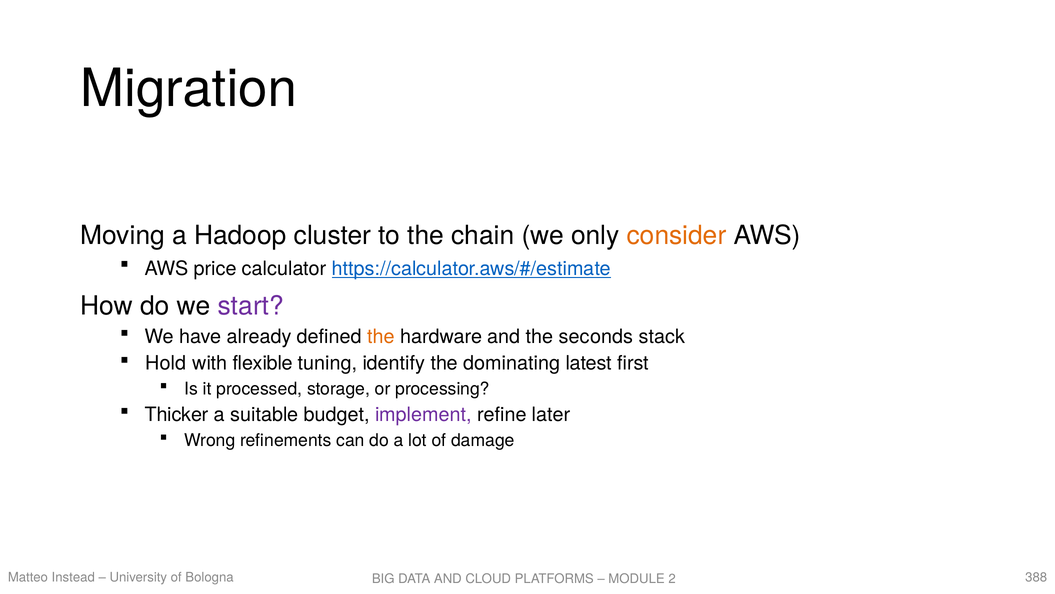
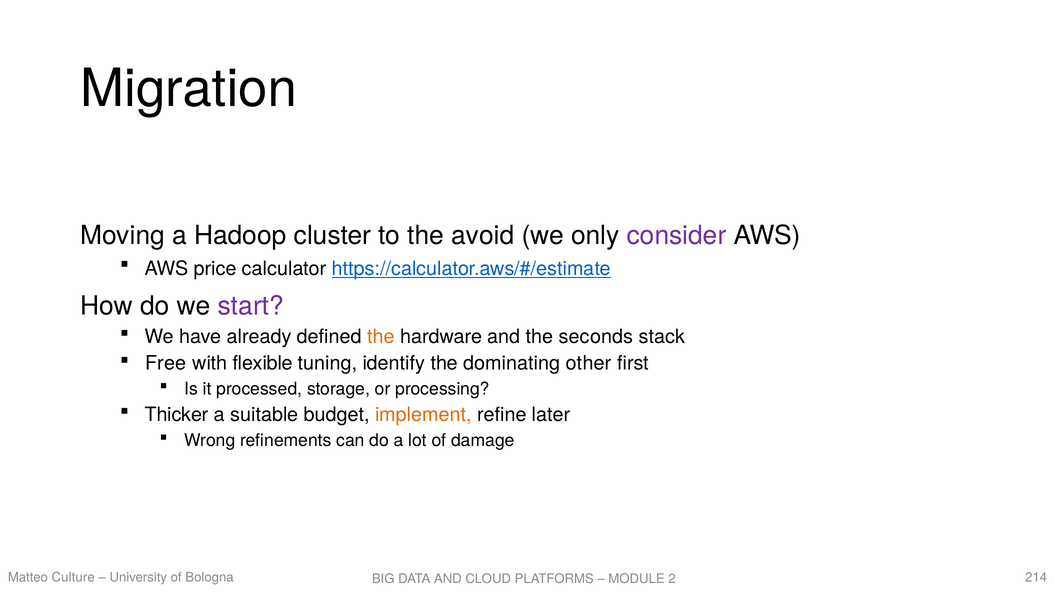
chain: chain -> avoid (483, 235)
consider colour: orange -> purple (677, 235)
Hold: Hold -> Free (166, 363)
latest: latest -> other (589, 363)
implement colour: purple -> orange (423, 414)
Instead: Instead -> Culture (73, 577)
388: 388 -> 214 (1036, 577)
